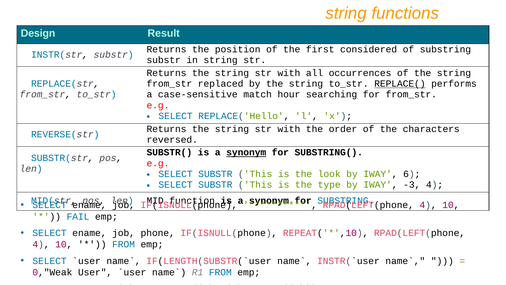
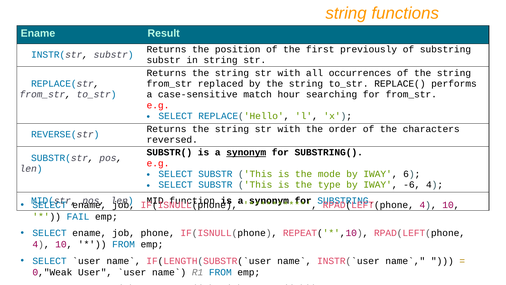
Design: Design -> Ename (38, 33)
considered: considered -> previously (369, 49)
REPLACE( underline: present -> none (400, 84)
look: look -> mode (329, 174)
-3: -3 -> -6 (412, 185)
